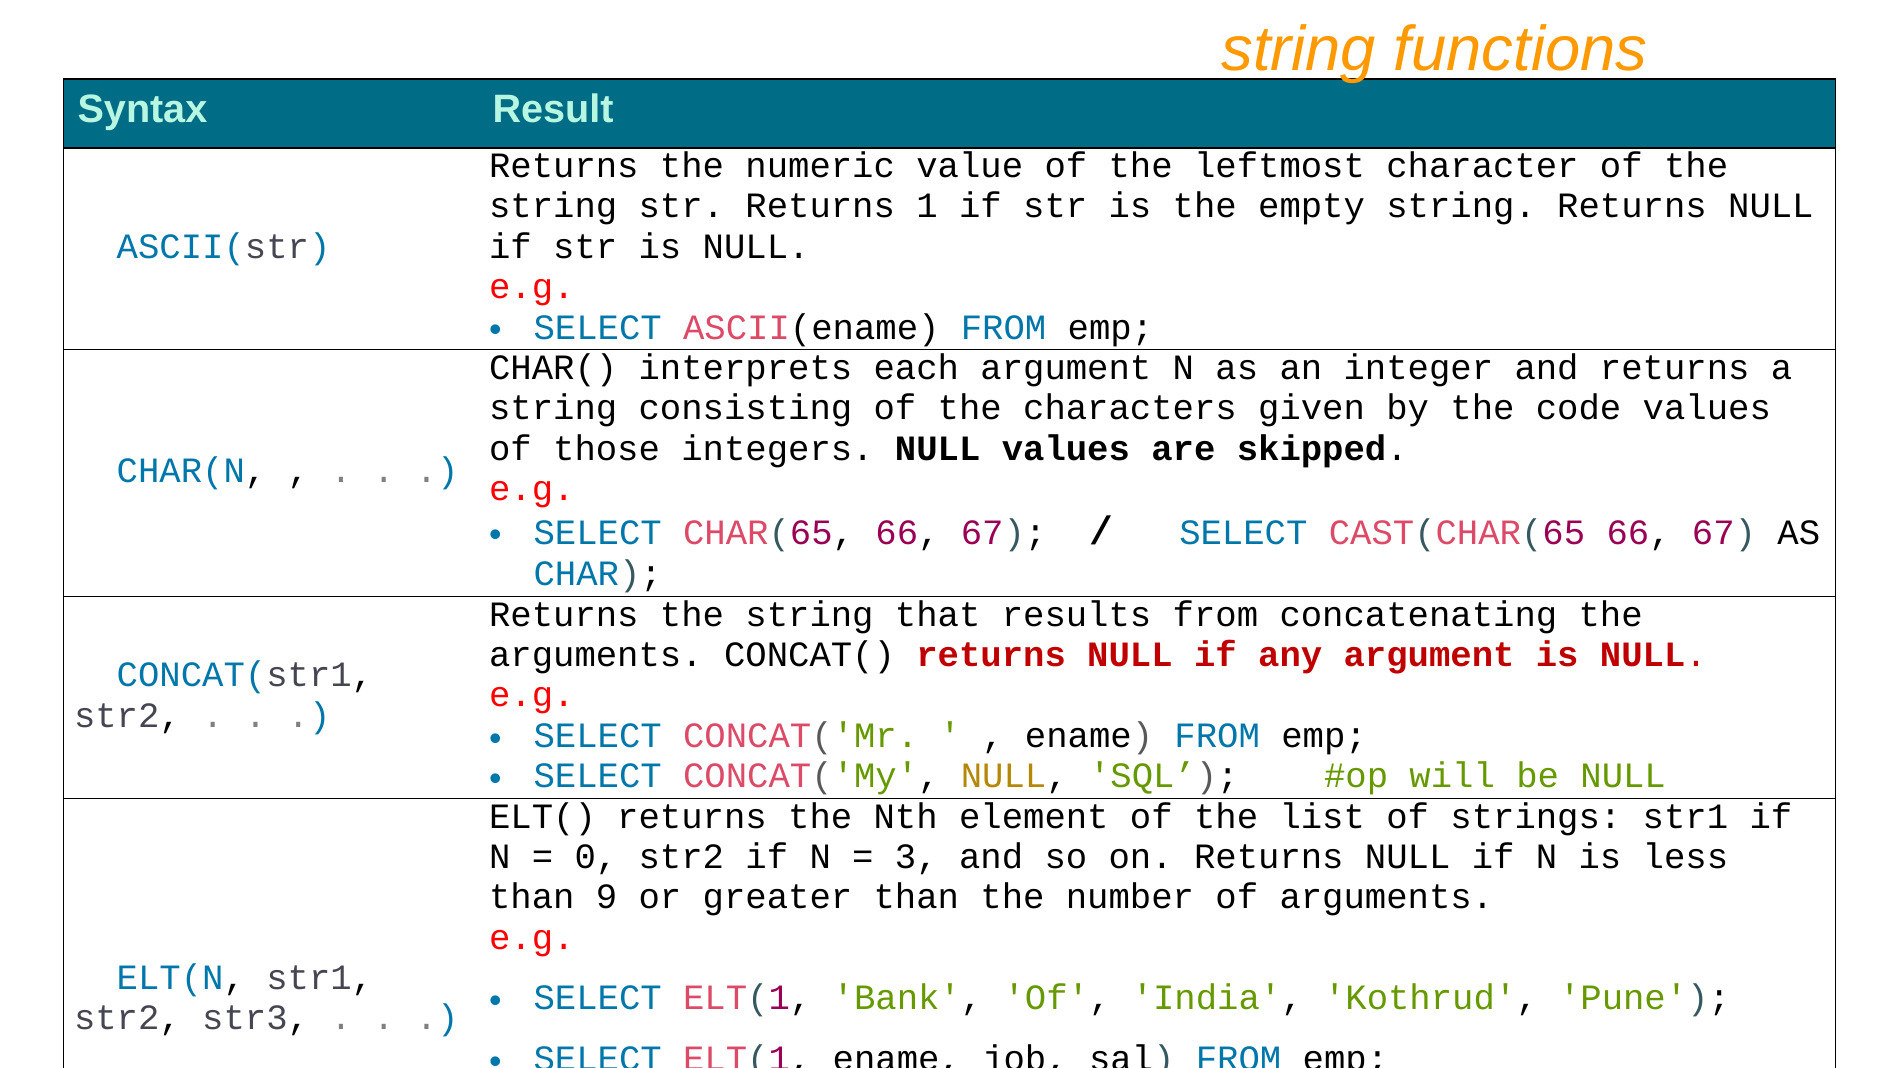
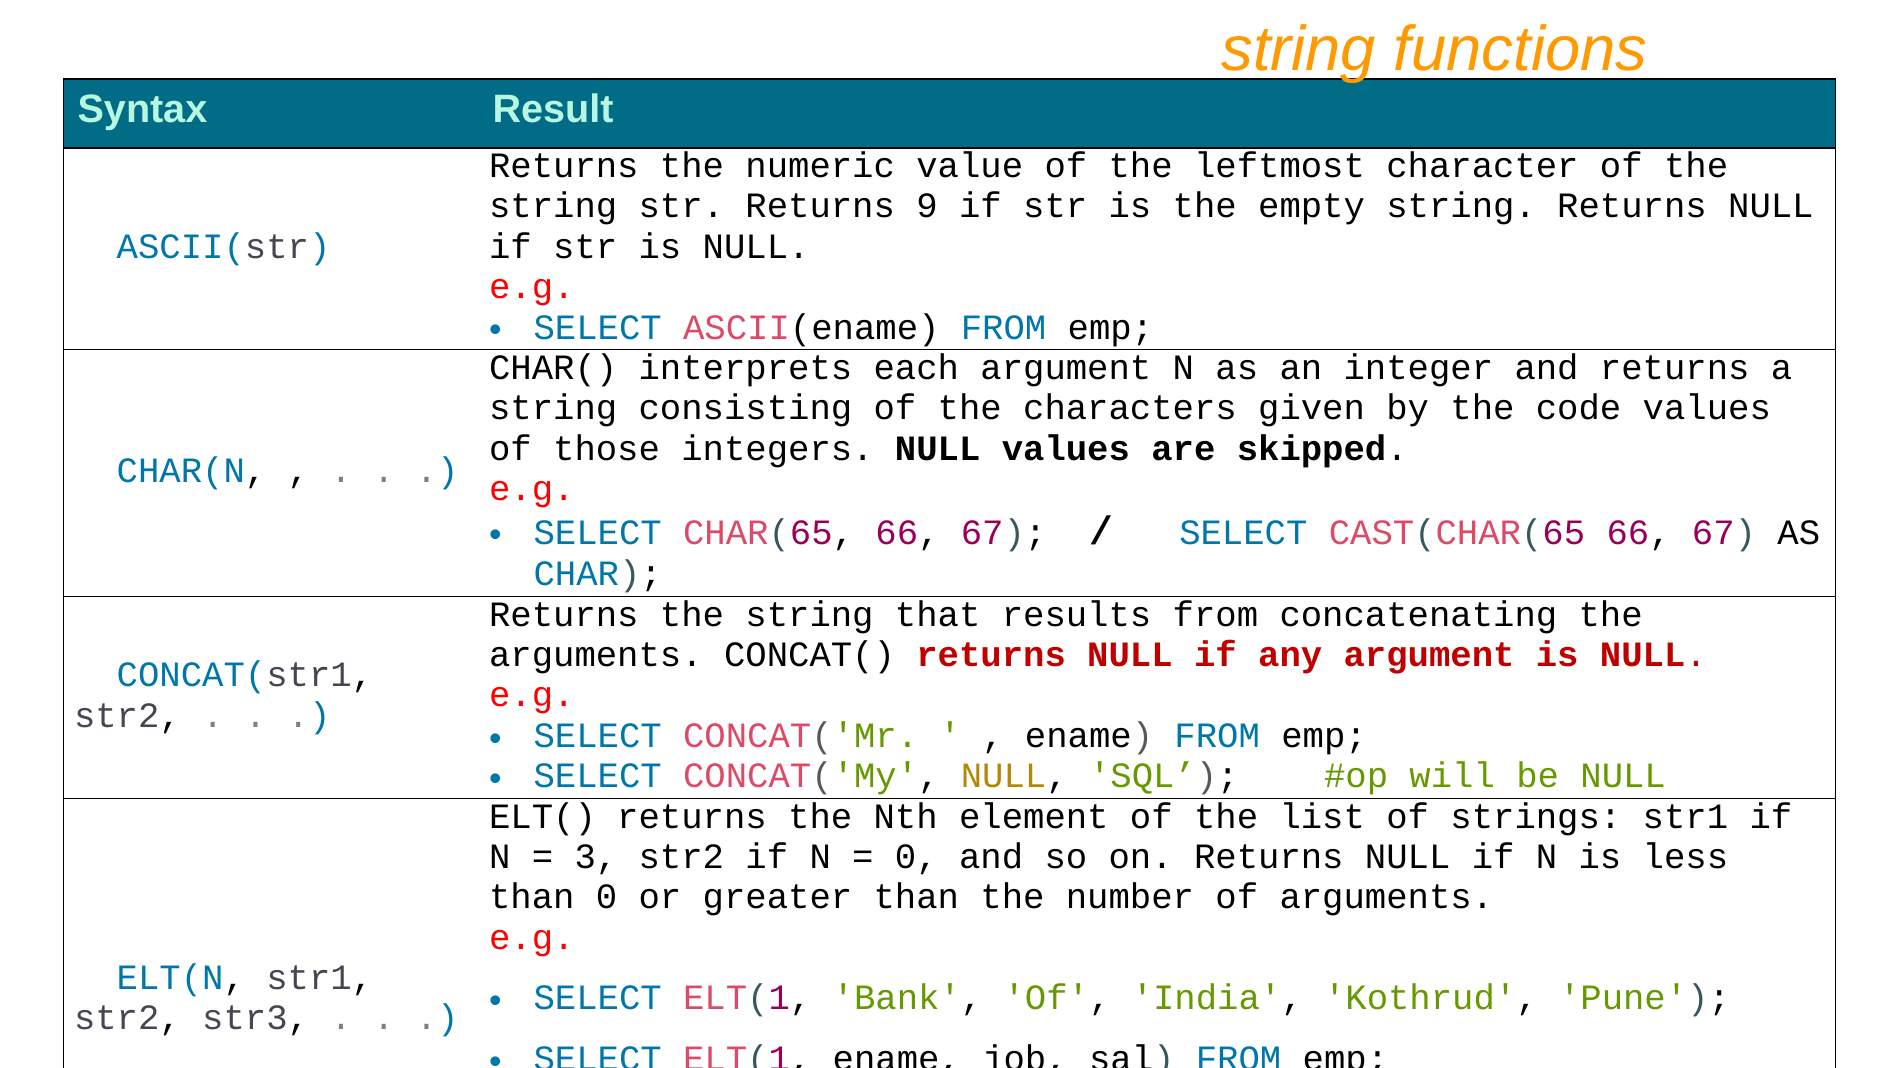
1: 1 -> 9 (927, 206)
0: 0 -> 3 (596, 857)
3: 3 -> 0 (916, 857)
than 9: 9 -> 0 (607, 897)
